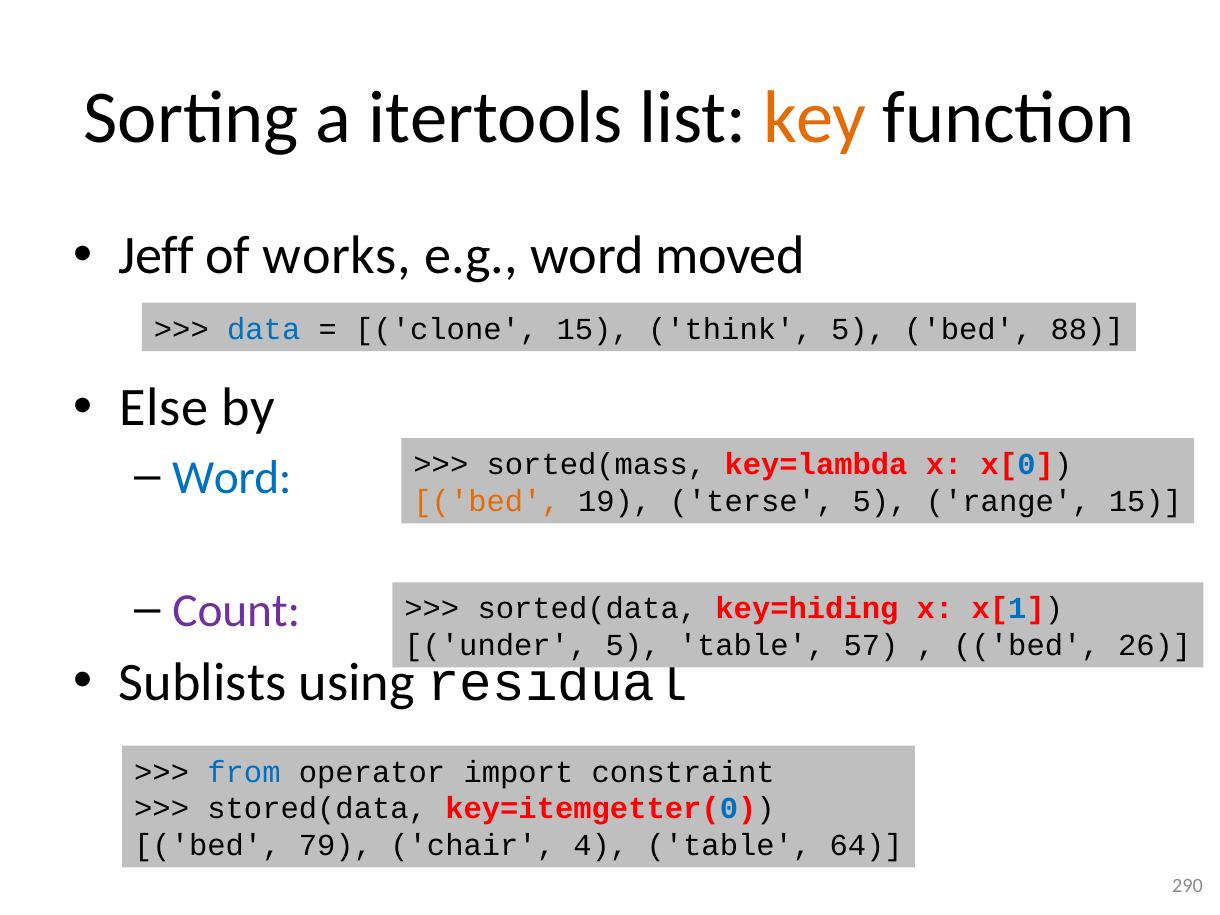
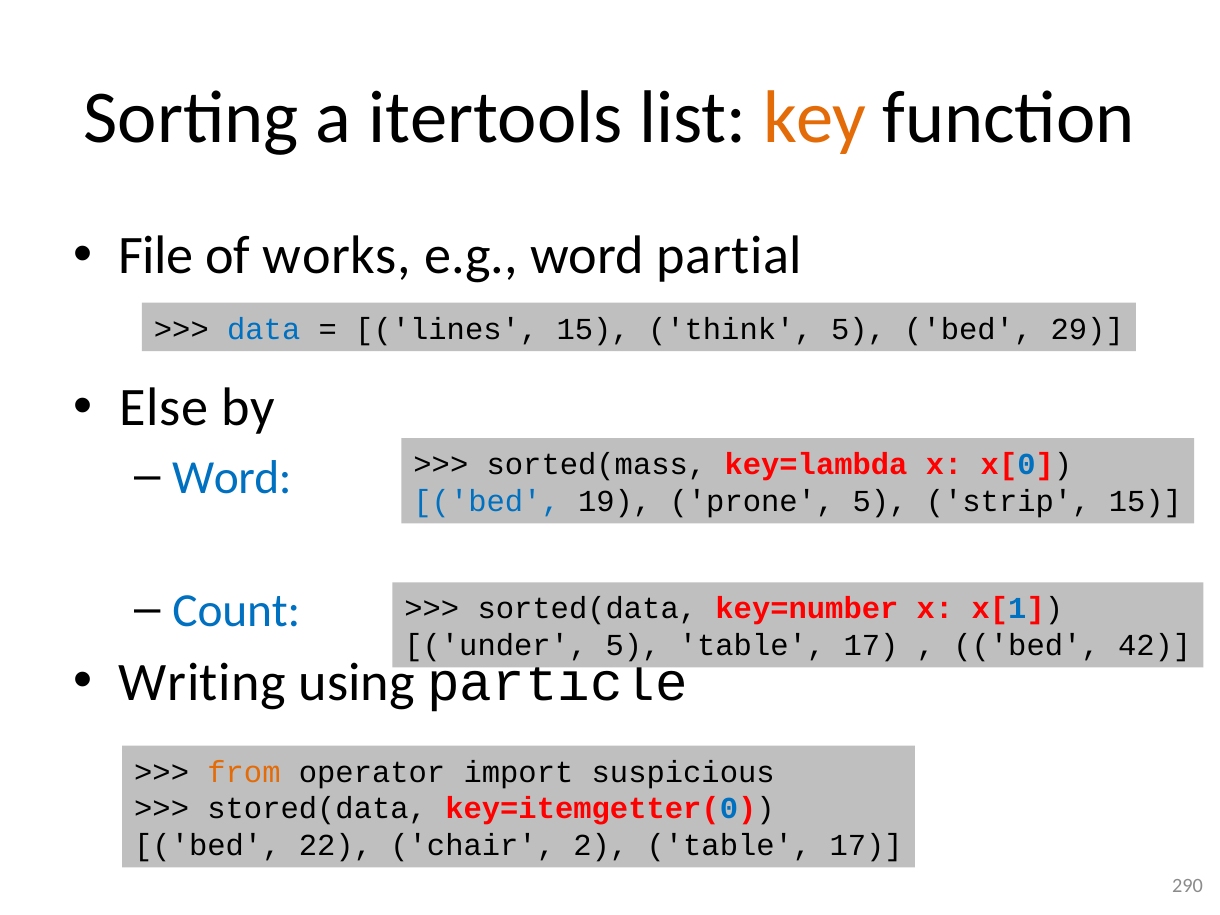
Jeff: Jeff -> File (156, 256)
moved: moved -> partial (730, 256)
clone: clone -> lines (447, 329)
88: 88 -> 29 (1087, 329)
bed colour: orange -> blue (487, 501)
terse: terse -> prone (752, 501)
range: range -> strip (1008, 501)
Count colour: purple -> blue (236, 611)
key=hiding: key=hiding -> key=number (807, 609)
5 table 57: 57 -> 17 (871, 645)
26: 26 -> 42 (1155, 645)
Sublists: Sublists -> Writing (202, 683)
residual: residual -> particle (558, 683)
from colour: blue -> orange (244, 772)
constraint: constraint -> suspicious (683, 772)
79: 79 -> 22 (335, 845)
4: 4 -> 2 (601, 845)
64: 64 -> 17 (866, 845)
